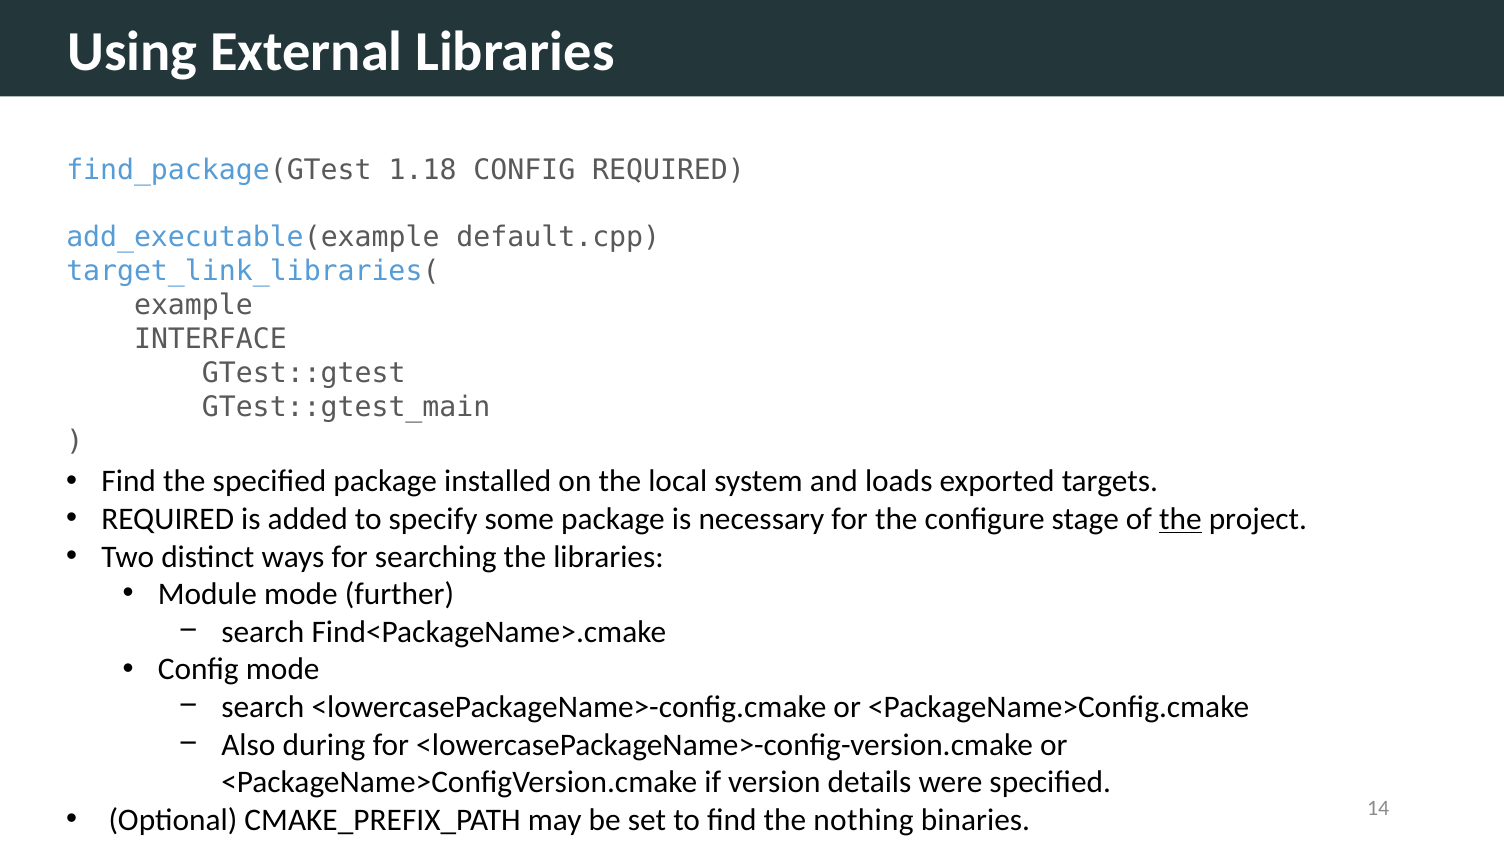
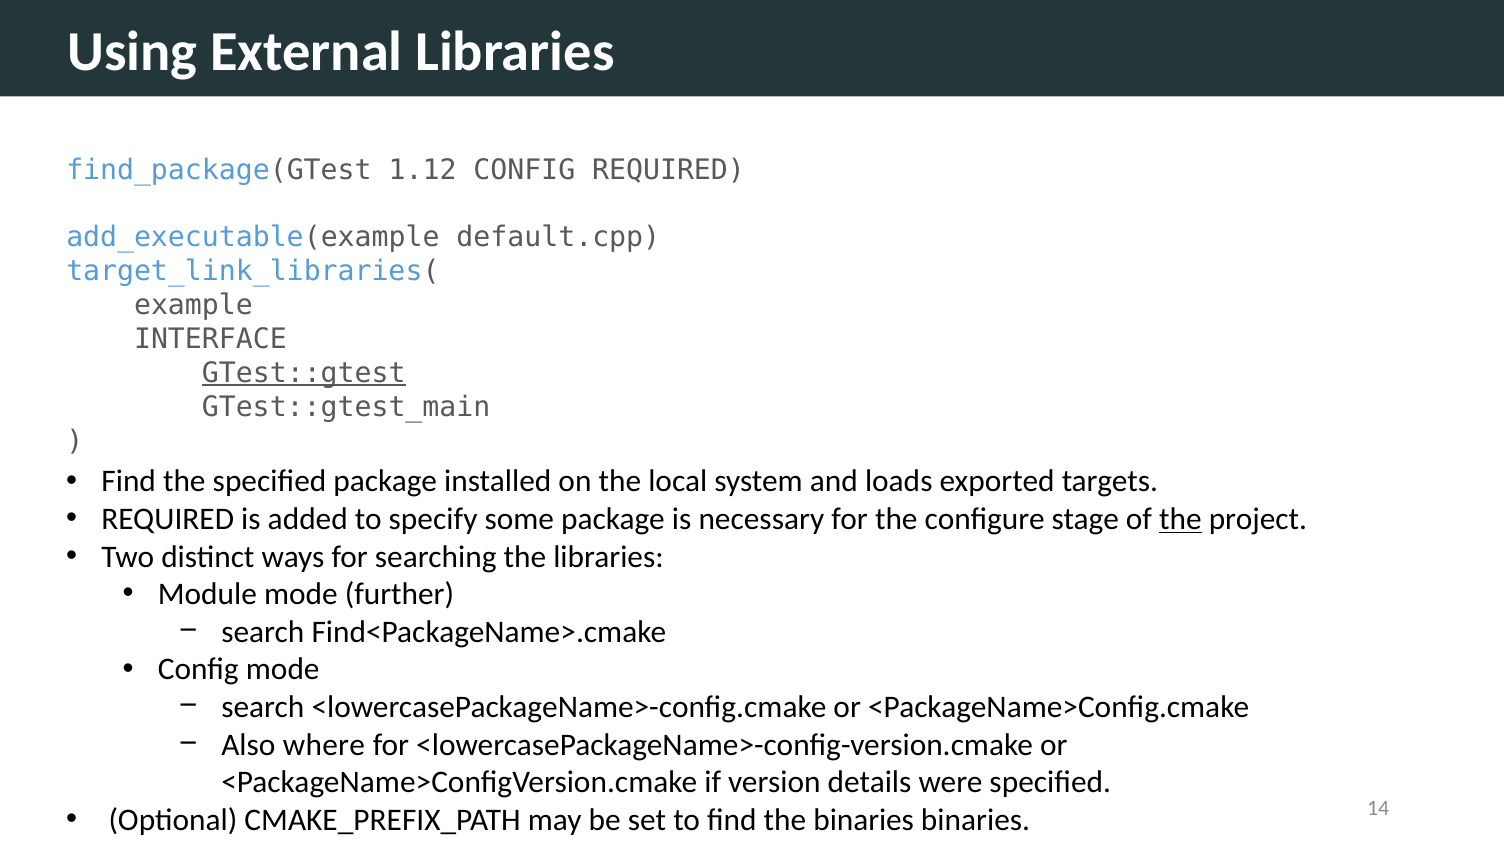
1.18: 1.18 -> 1.12 (423, 170)
GTest::gtest underline: none -> present (304, 373)
during: during -> where (324, 745)
the nothing: nothing -> binaries (864, 820)
